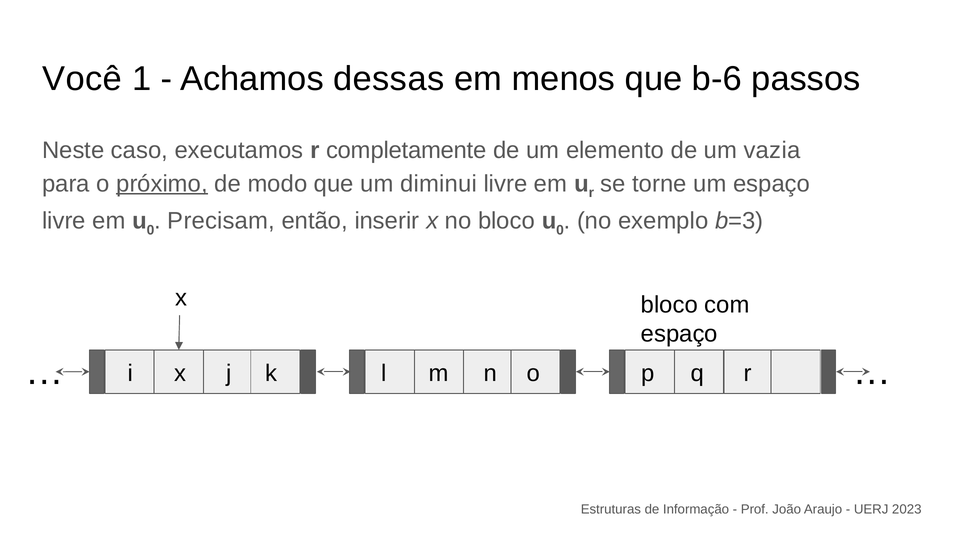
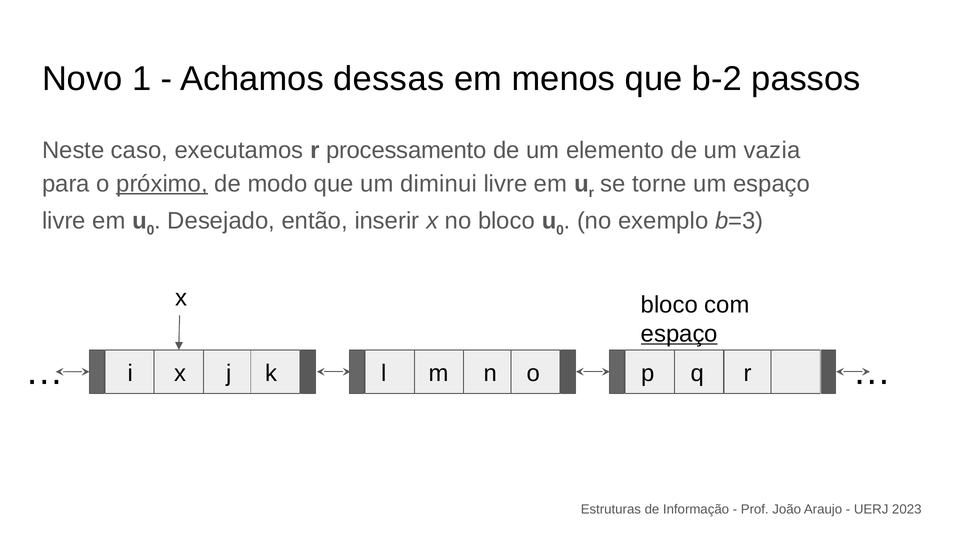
Você: Você -> Novo (82, 79)
b-6: b-6 -> b-2 (717, 79)
completamente: completamente -> processamento (406, 150)
Precisam: Precisam -> Desejado (221, 221)
espaço underline: none -> present (679, 334)
